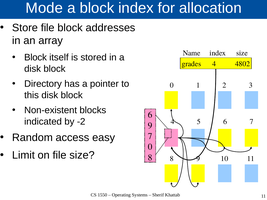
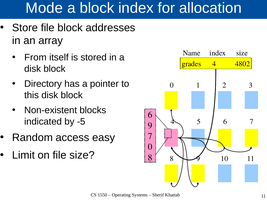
Block: Block -> From (35, 57)
-2: -2 -> -5 (81, 122)
